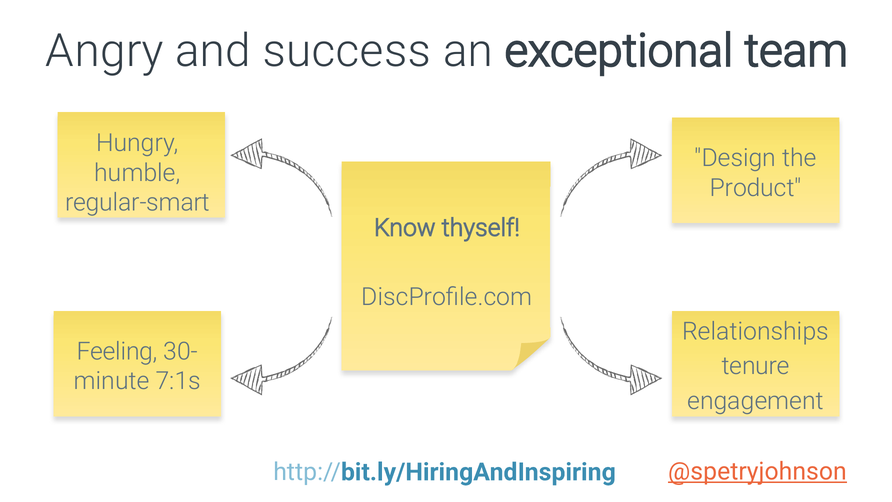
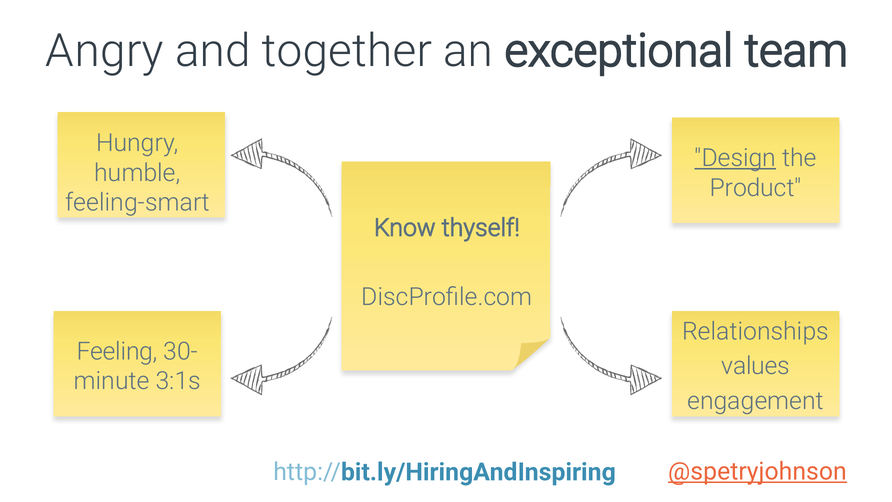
success: success -> together (347, 51)
Design underline: none -> present (735, 158)
regular-smart: regular-smart -> feeling-smart (137, 203)
tenure: tenure -> values (756, 366)
7:1s: 7:1s -> 3:1s (178, 381)
